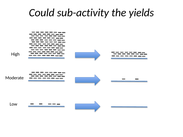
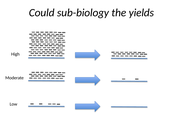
sub-activity: sub-activity -> sub-biology (83, 13)
